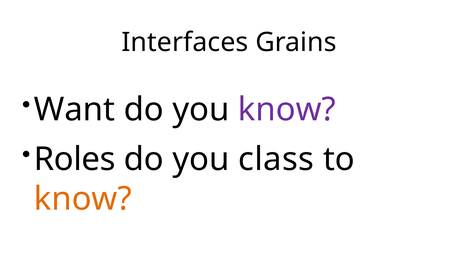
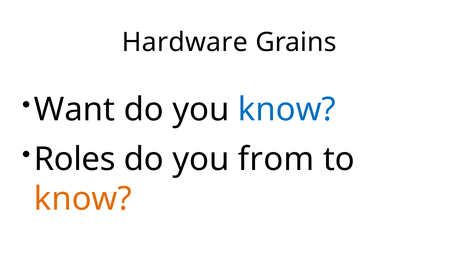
Interfaces: Interfaces -> Hardware (185, 42)
know colour: purple -> blue (287, 110)
class: class -> from (276, 159)
